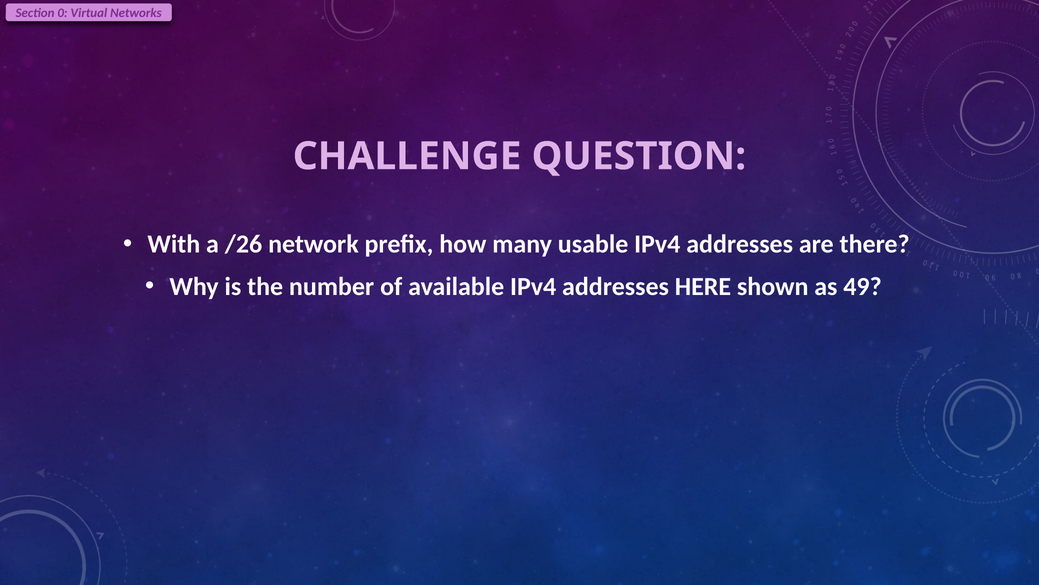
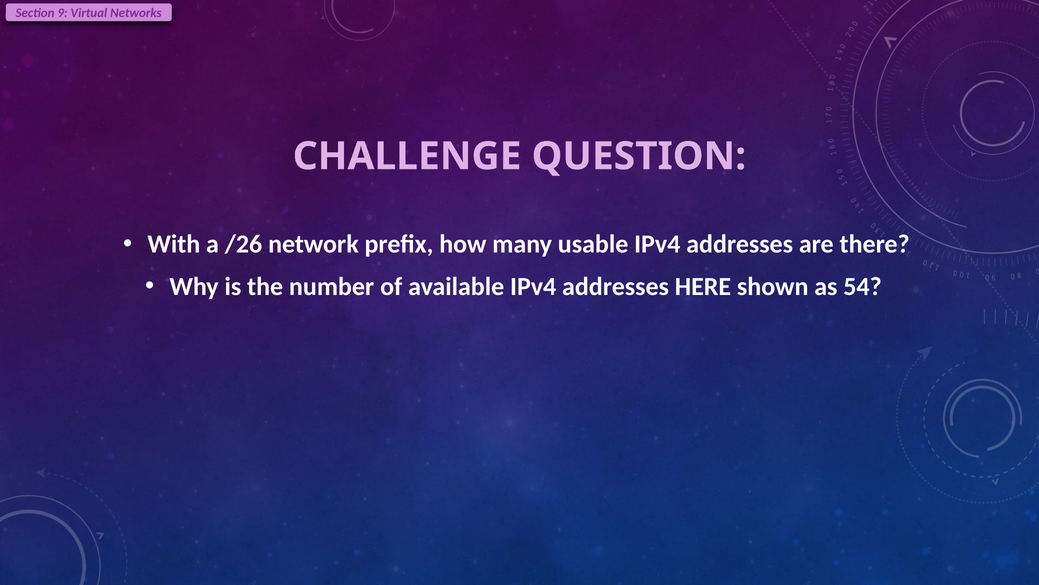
0: 0 -> 9 (62, 13)
49: 49 -> 54 (862, 286)
